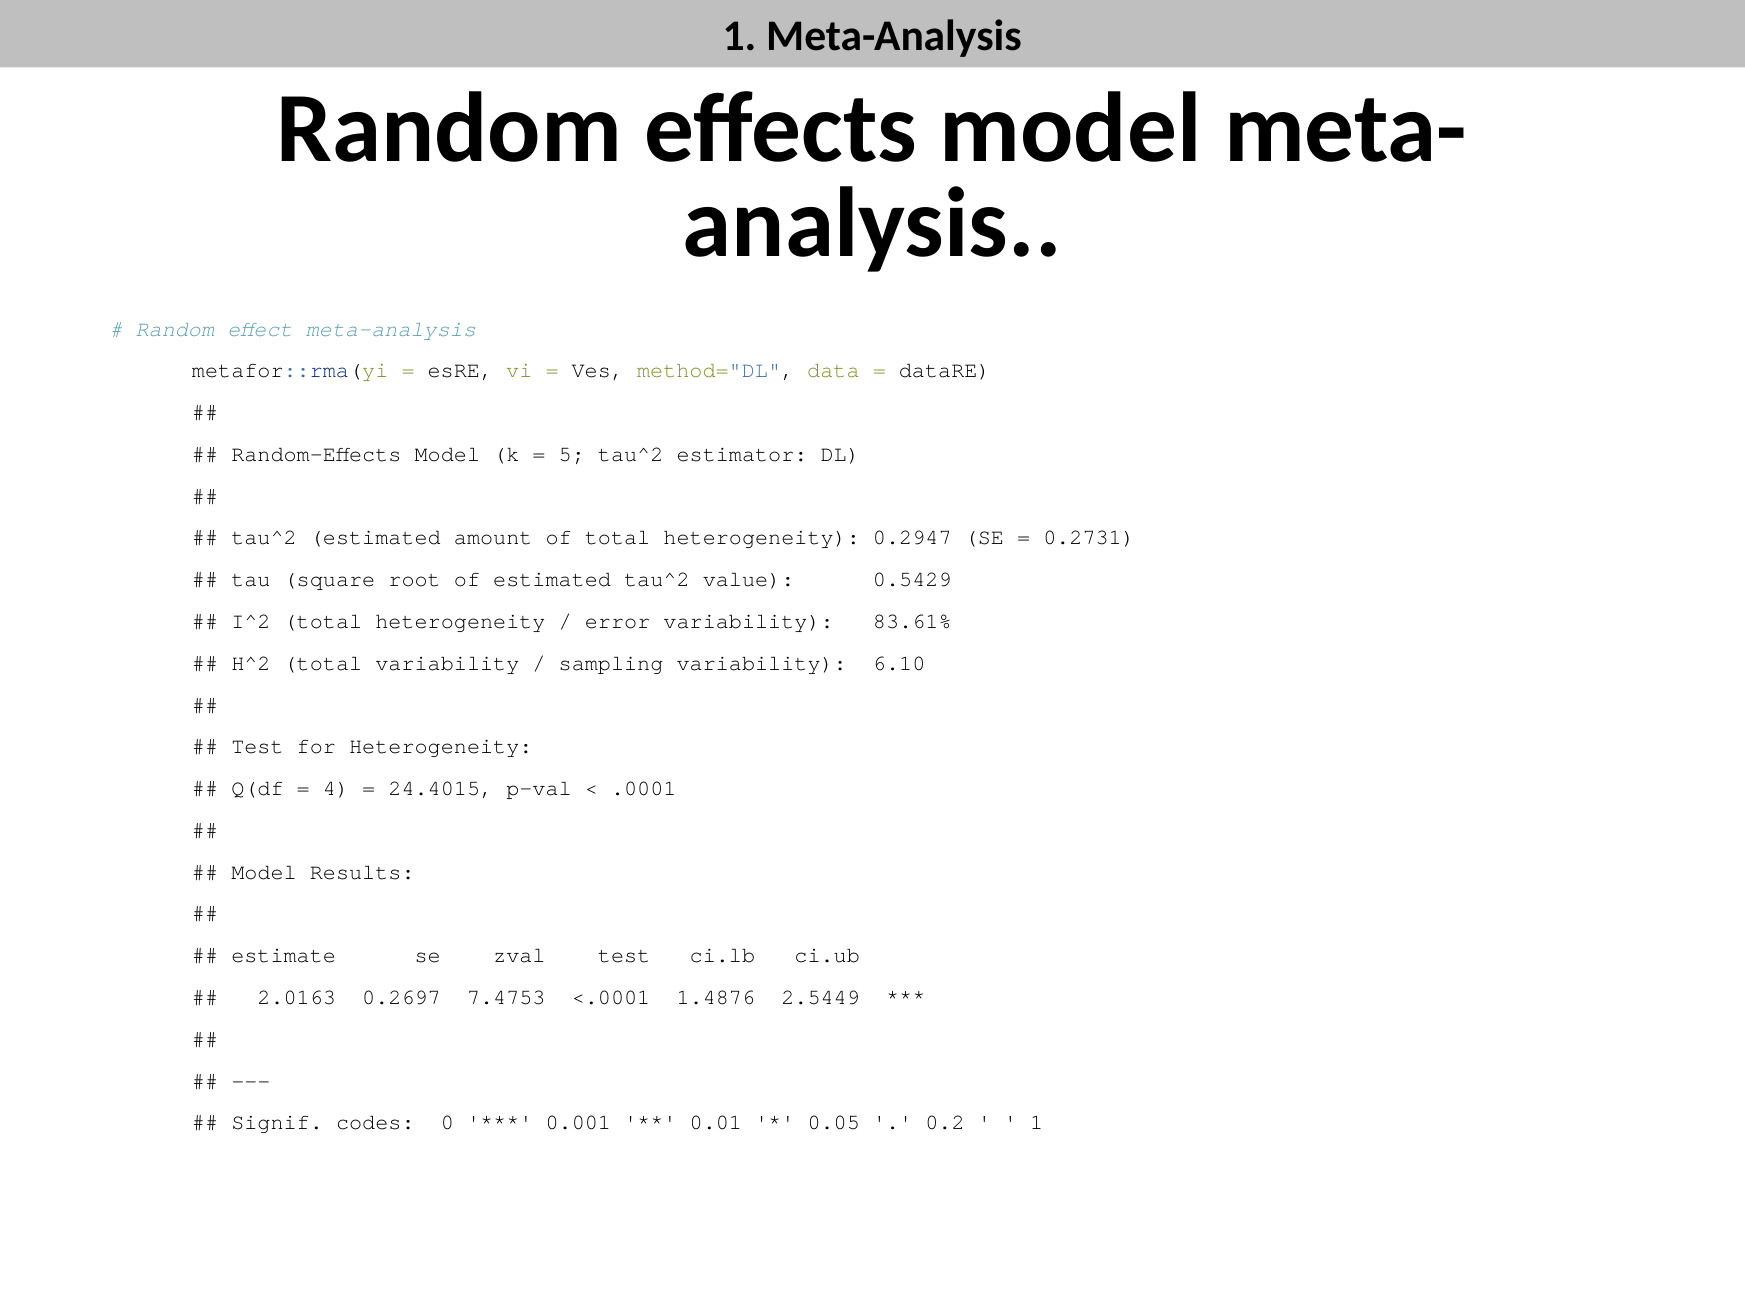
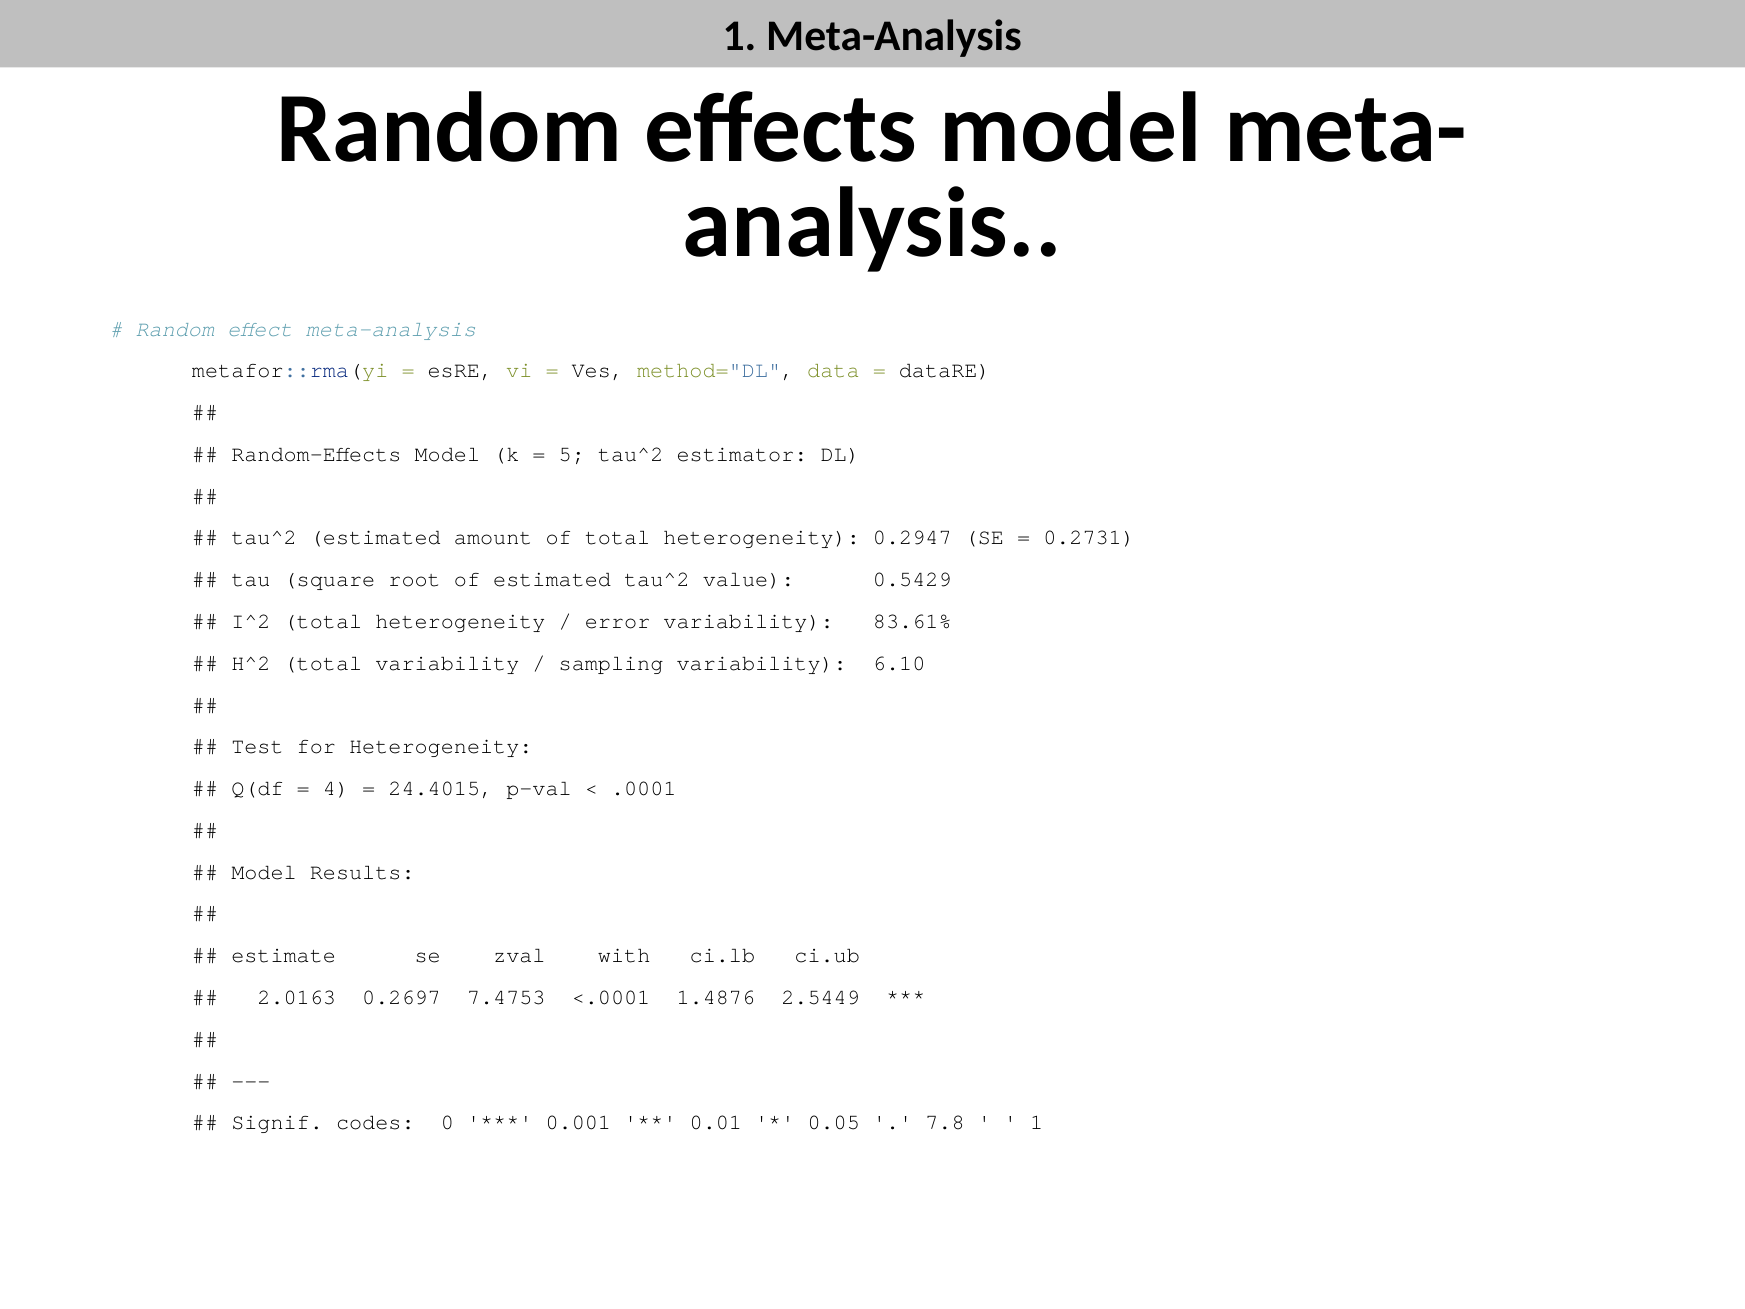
zval test: test -> with (624, 955)
0.2: 0.2 -> 7.8 (945, 1122)
